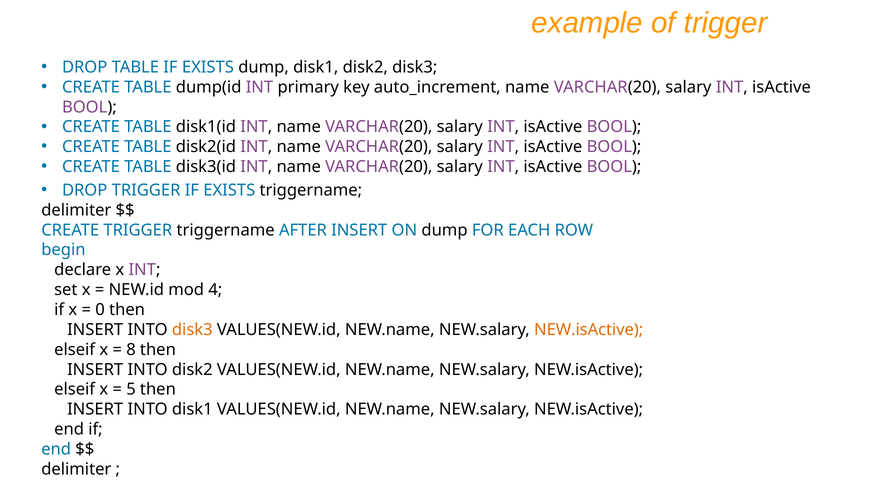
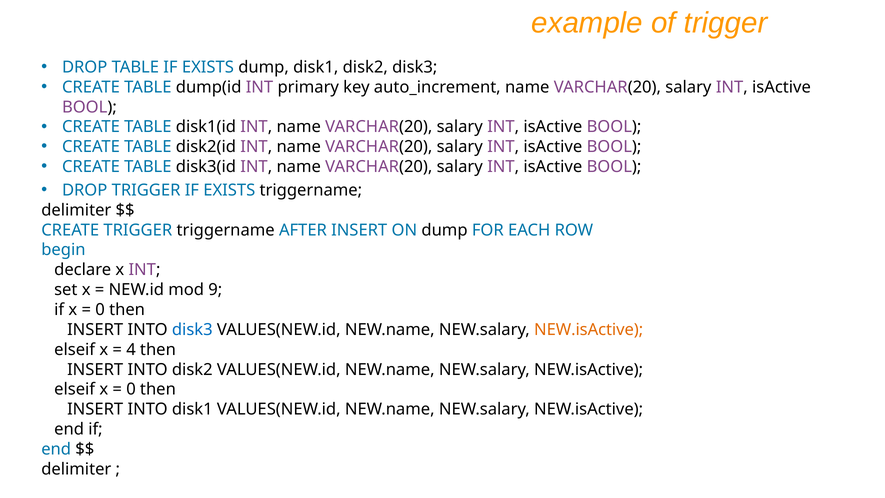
4: 4 -> 9 (215, 290)
disk3 colour: orange -> blue (192, 330)
8: 8 -> 4 (131, 349)
5: 5 -> 0 (131, 389)
